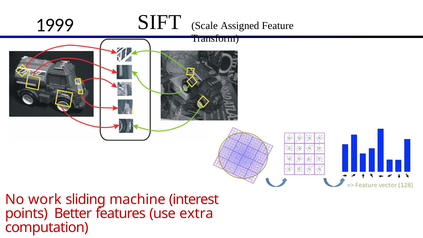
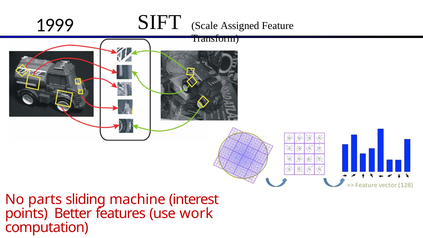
work: work -> parts (45, 200)
extra: extra -> work (196, 213)
